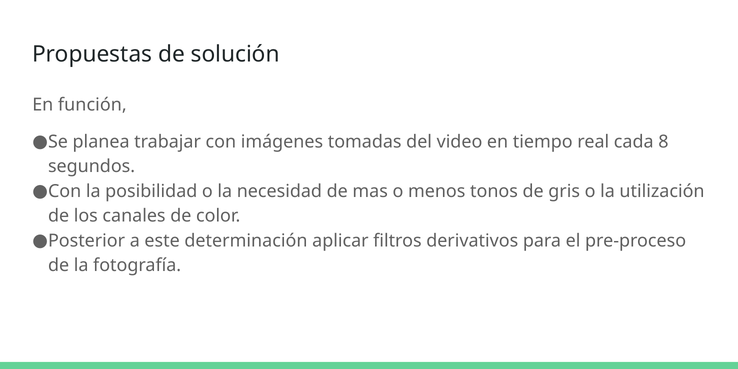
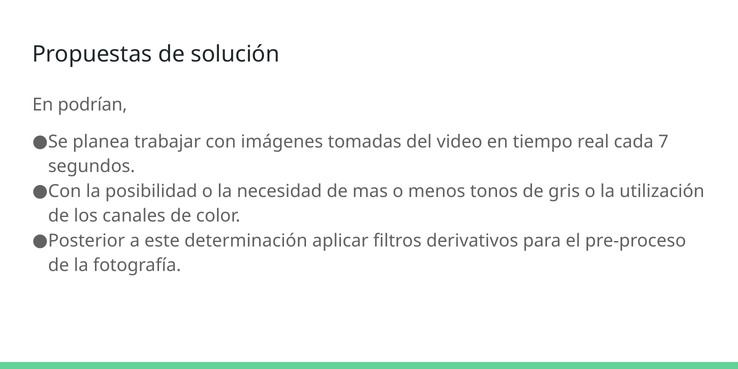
función: función -> podrían (92, 105)
8: 8 -> 7 (663, 142)
